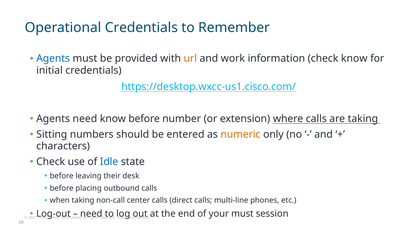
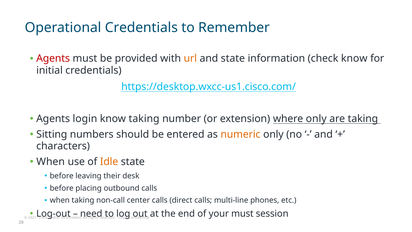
Agents colour: blue -> red (53, 59)
and work: work -> state (233, 59)
Agents need: need -> login (85, 119)
know before: before -> taking (144, 119)
where calls: calls -> only (316, 119)
Check: Check -> When (51, 162)
Idle colour: blue -> orange (109, 162)
